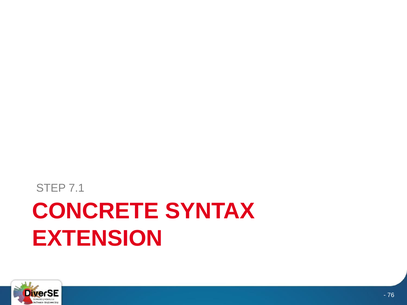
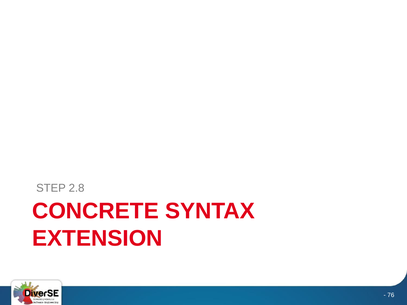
7.1: 7.1 -> 2.8 (77, 188)
